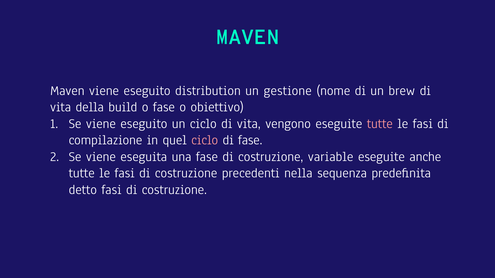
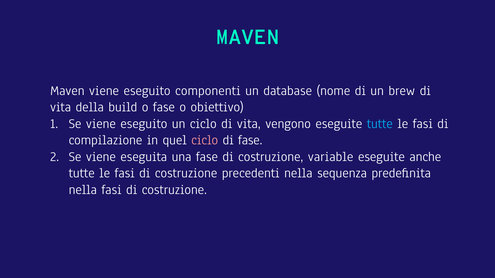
distribution: distribution -> componenti (208, 91)
gestione: gestione -> database (288, 91)
tutte colour: pink -> light blue (380, 124)
detto: detto -> nella (83, 190)
